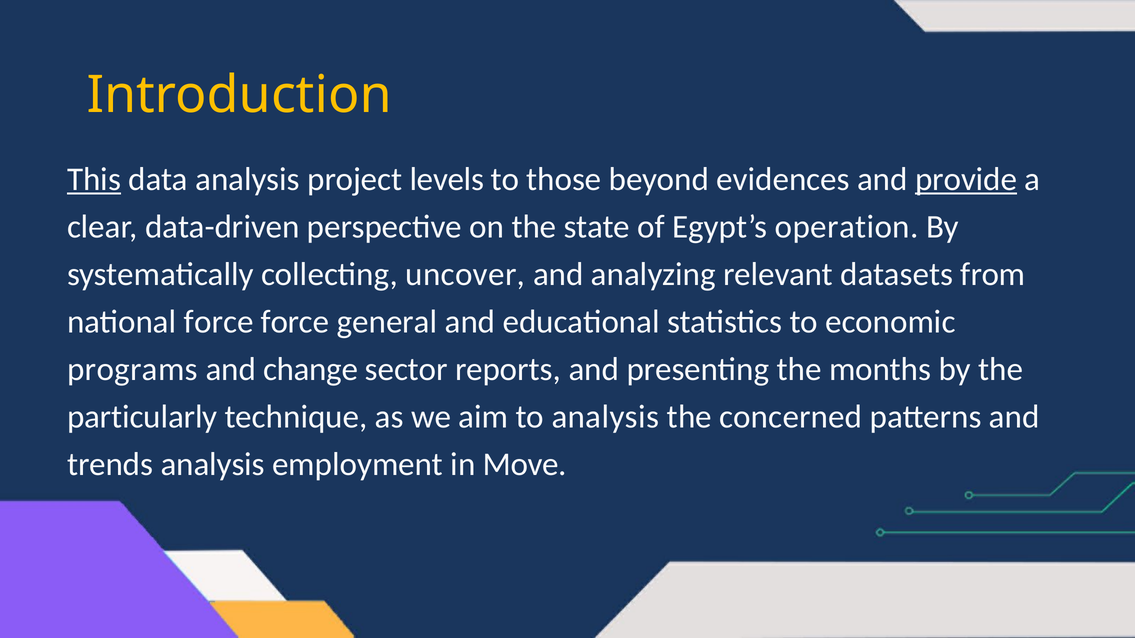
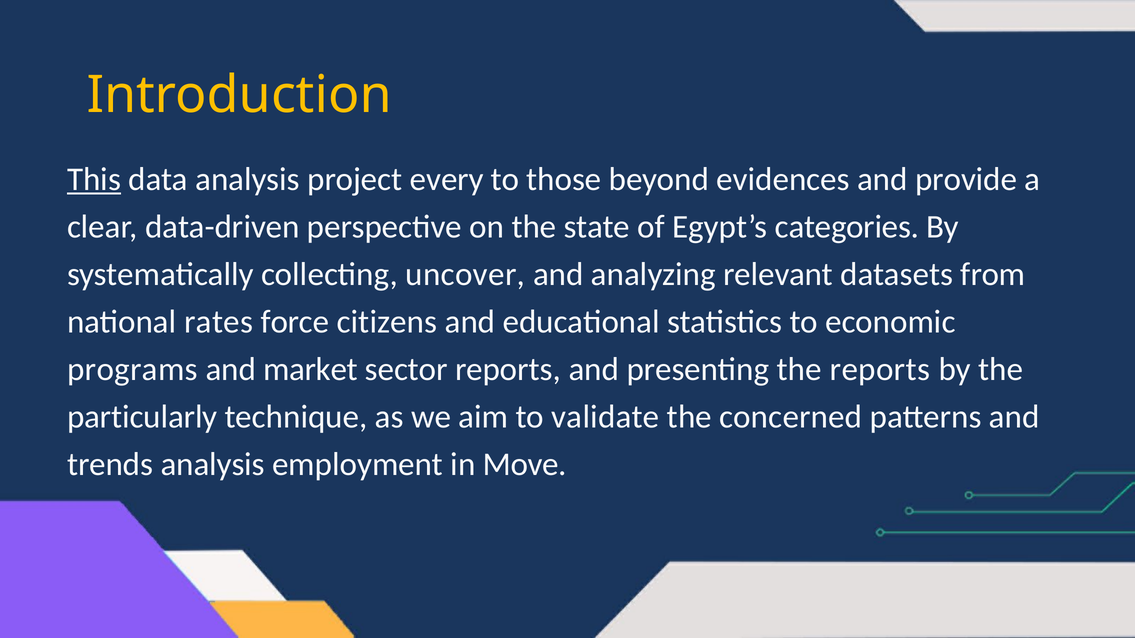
levels: levels -> every (447, 179)
provide underline: present -> none (966, 179)
operation: operation -> categories (847, 227)
national force: force -> rates (219, 322)
general: general -> citizens (387, 322)
change: change -> market (311, 370)
the months: months -> reports (880, 370)
to analysis: analysis -> validate (605, 417)
